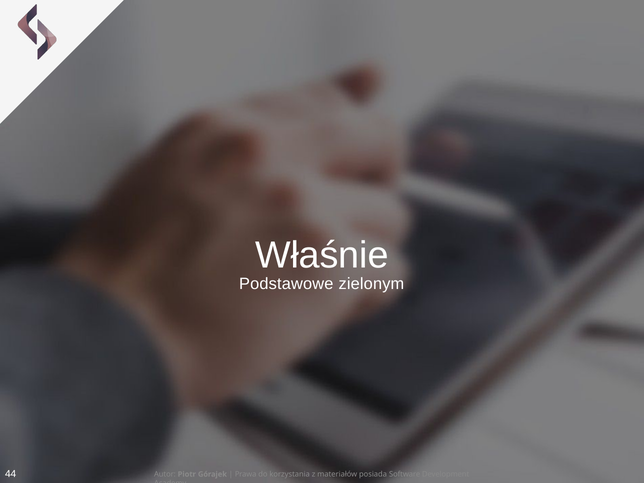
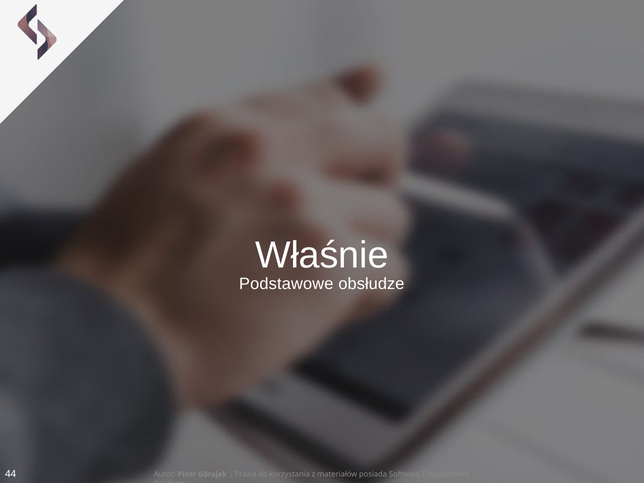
zielonym: zielonym -> obsłudze (371, 284)
